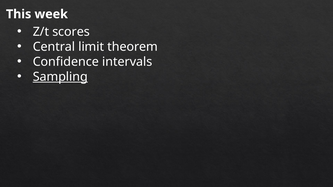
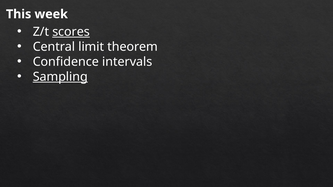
scores underline: none -> present (71, 32)
